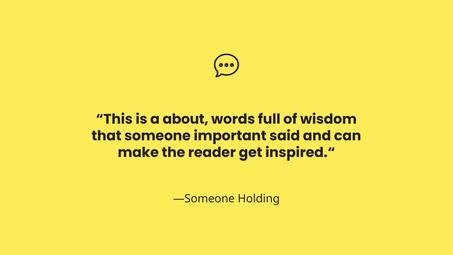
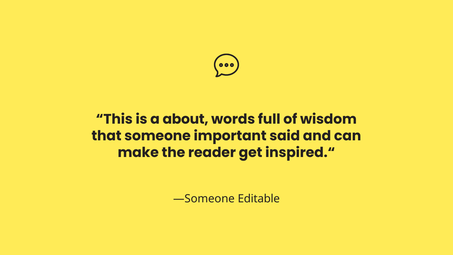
Holding: Holding -> Editable (259, 198)
